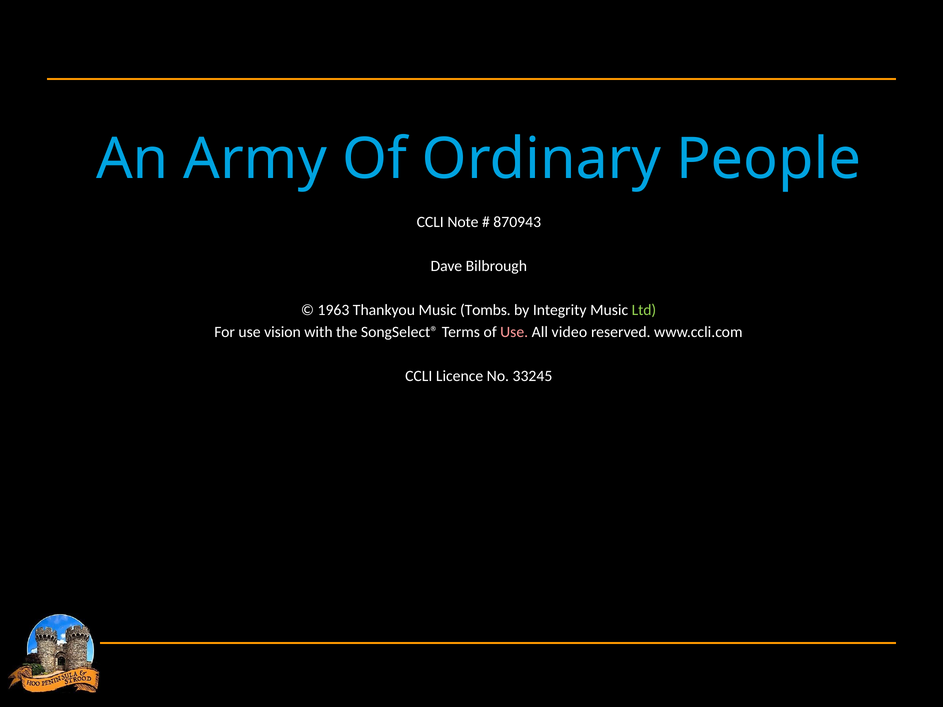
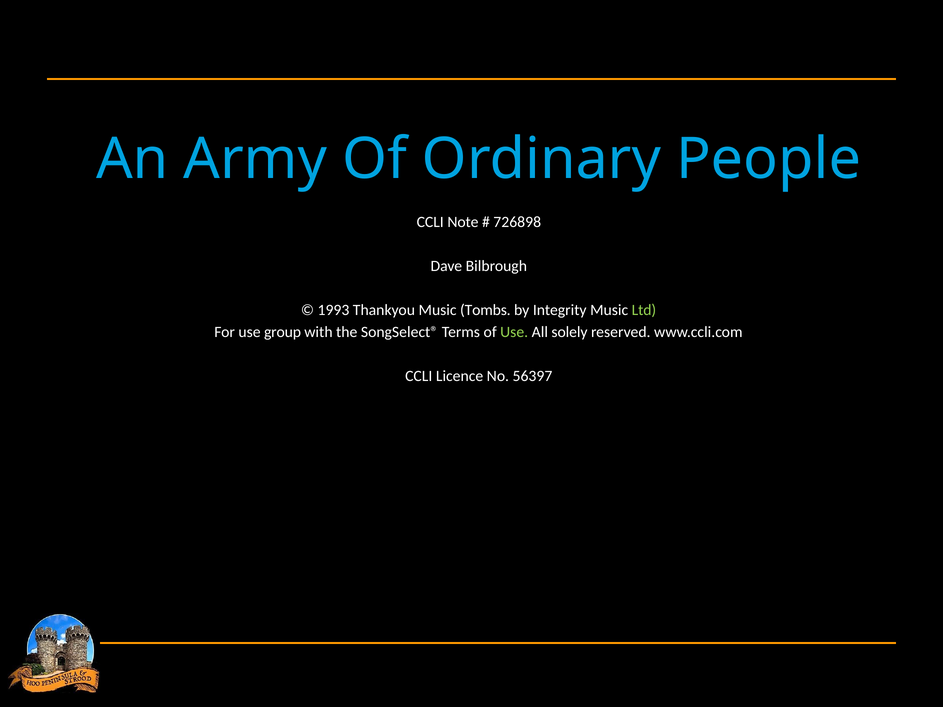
870943: 870943 -> 726898 (517, 222)
1963: 1963 -> 1993 (333, 310)
vision: vision -> group (283, 332)
Use colour: pink -> light green (514, 332)
video: video -> solely (570, 332)
33245: 33245 -> 56397 (532, 376)
